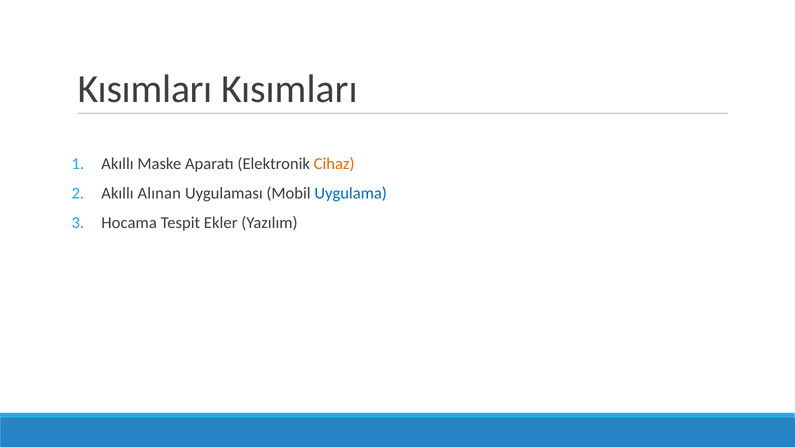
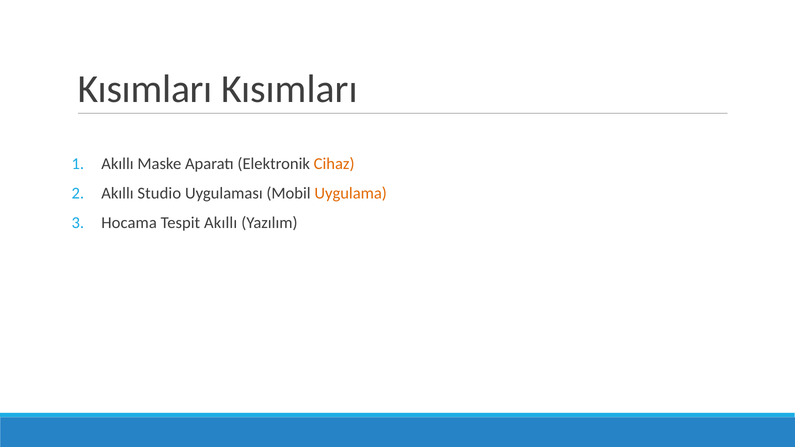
Alınan: Alınan -> Studio (159, 193)
Uygulama colour: blue -> orange (351, 193)
Tespit Ekler: Ekler -> Akıllı (221, 223)
